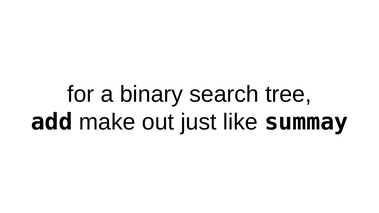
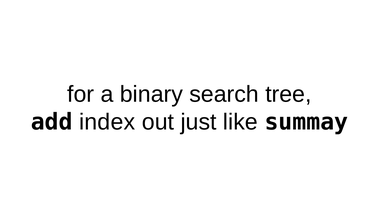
make: make -> index (107, 122)
